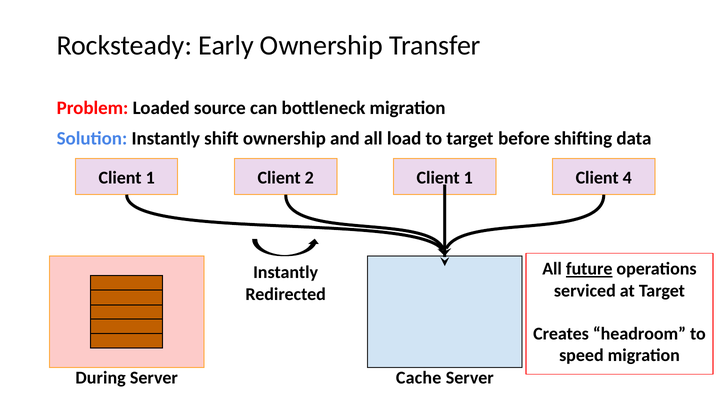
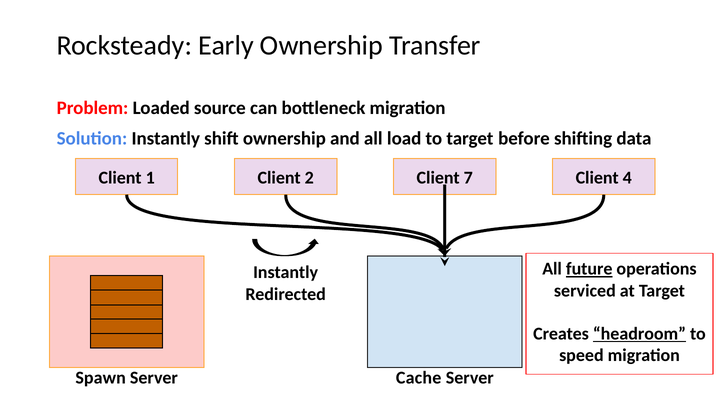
2 Client 1: 1 -> 7 (468, 178)
headroom underline: none -> present (639, 334)
During: During -> Spawn (101, 378)
